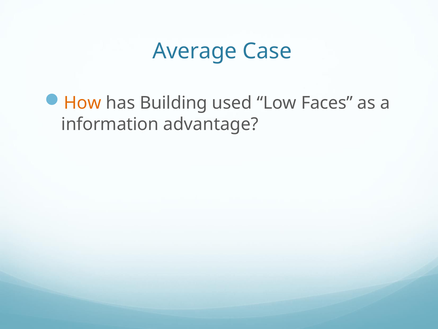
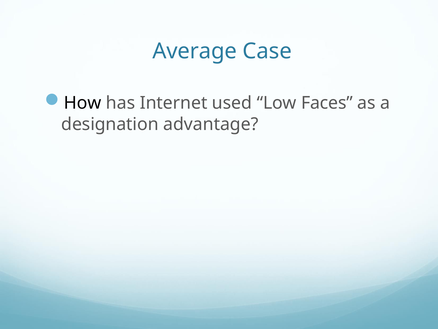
How colour: orange -> black (83, 103)
Building: Building -> Internet (174, 103)
information: information -> designation (110, 124)
